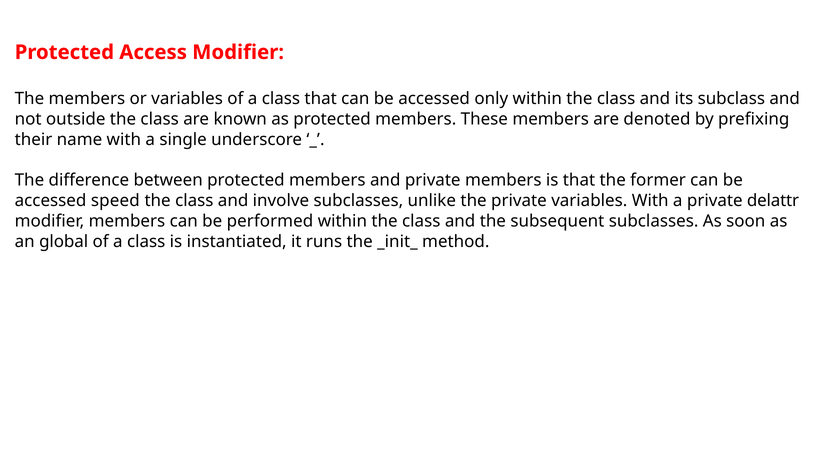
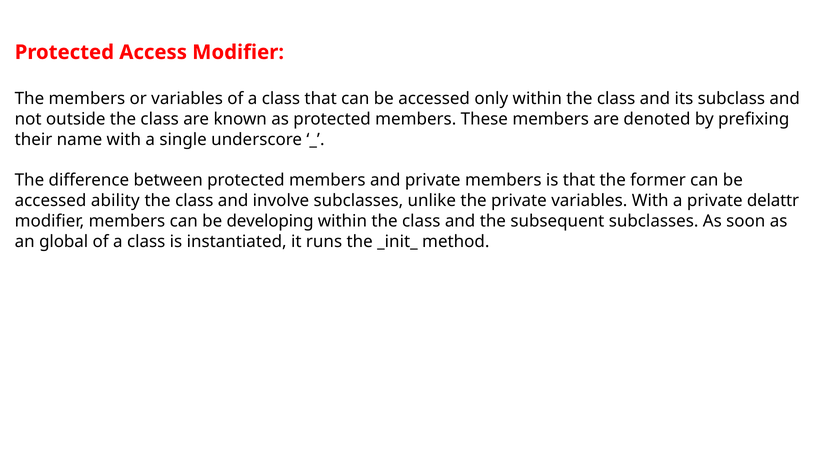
speed: speed -> ability (115, 201)
performed: performed -> developing (270, 221)
